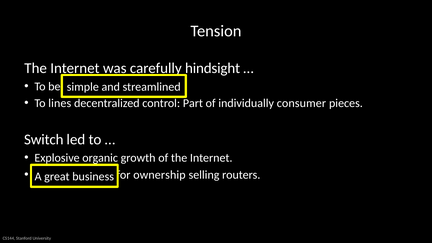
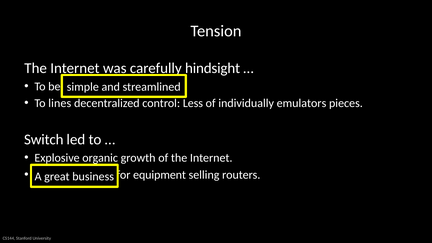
Part: Part -> Less (193, 103)
consumer: consumer -> emulators (301, 103)
ownership: ownership -> equipment (160, 175)
